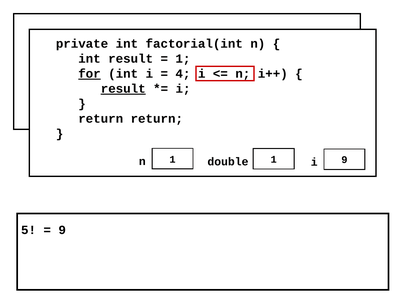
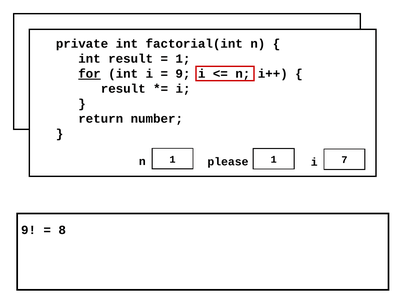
4: 4 -> 9 (183, 74)
result underline: present -> none (123, 89)
return return: return -> number (157, 119)
n 9: 9 -> 7 (344, 160)
double: double -> please (228, 162)
5: 5 -> 9 (29, 230)
9: 9 -> 8 (62, 230)
